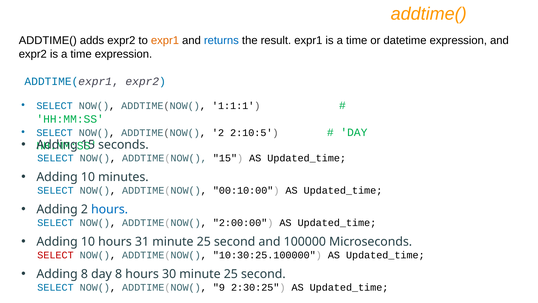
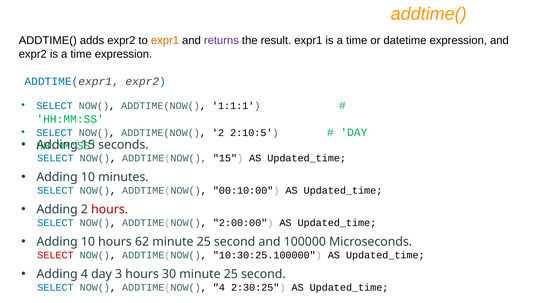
returns colour: blue -> purple (221, 40)
hours colour: blue -> red (110, 209)
31: 31 -> 62 (142, 241)
Adding 8: 8 -> 4 (84, 274)
day 8: 8 -> 3 (119, 274)
ADDTIME(NOW( 9: 9 -> 4 (219, 287)
